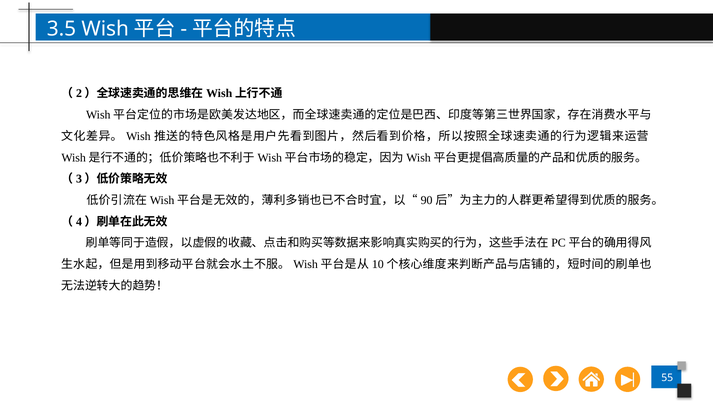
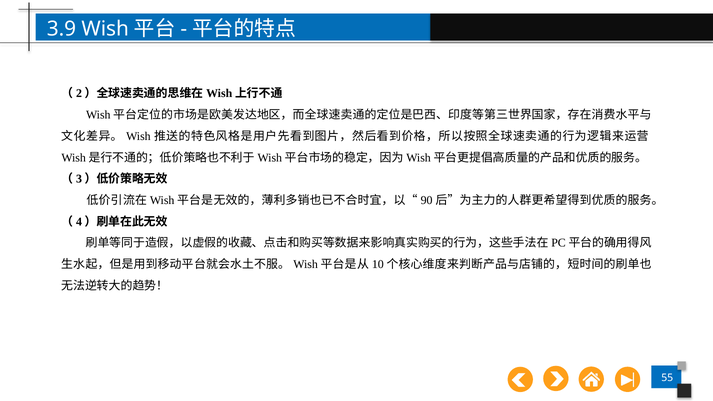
3.5: 3.5 -> 3.9 (61, 29)
